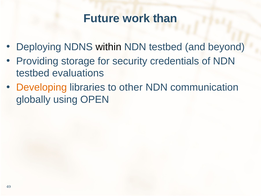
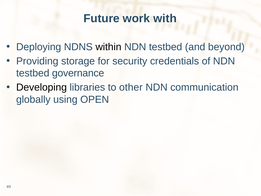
than: than -> with (165, 18)
evaluations: evaluations -> governance (78, 73)
Developing colour: orange -> black (42, 87)
